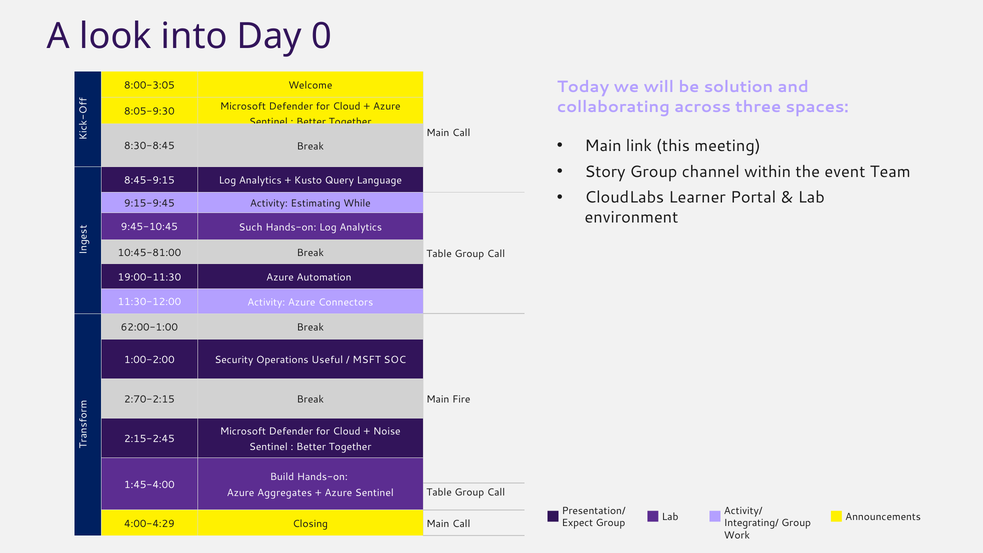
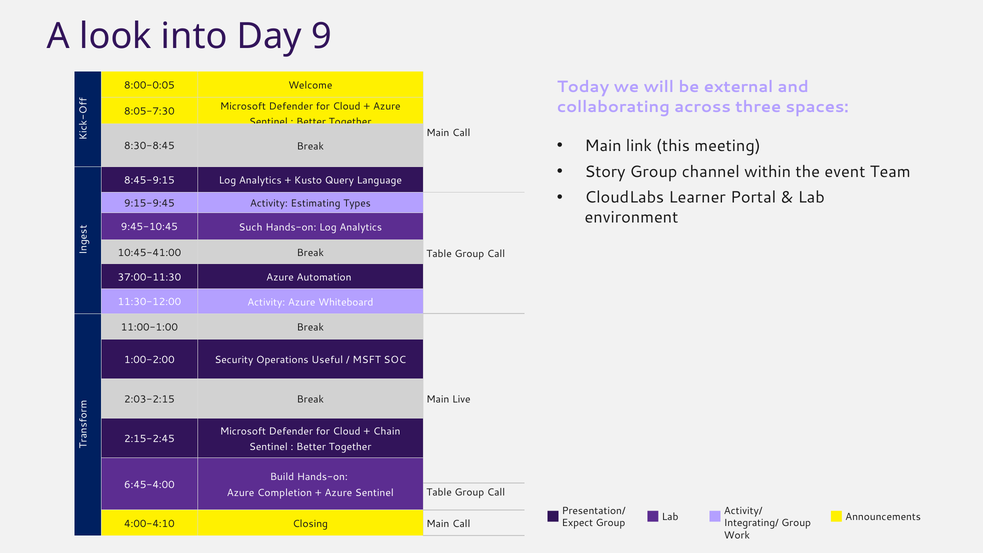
0: 0 -> 9 (322, 36)
solution: solution -> external (739, 87)
8:00-3:05: 8:00-3:05 -> 8:00-0:05 (149, 85)
8:05-9:30: 8:05-9:30 -> 8:05-7:30 (149, 111)
While: While -> Types (357, 204)
10:45-81:00: 10:45-81:00 -> 10:45-41:00 (149, 253)
19:00-11:30: 19:00-11:30 -> 37:00-11:30 (149, 277)
Connectors: Connectors -> Whiteboard (346, 302)
62:00-1:00: 62:00-1:00 -> 11:00-1:00 (149, 327)
2:70-2:15: 2:70-2:15 -> 2:03-2:15 (149, 399)
Fire: Fire -> Live (461, 399)
Noise: Noise -> Chain (387, 431)
1:45-4:00: 1:45-4:00 -> 6:45-4:00 (149, 485)
Aggregates: Aggregates -> Completion (285, 493)
4:00-4:29: 4:00-4:29 -> 4:00-4:10 (149, 524)
